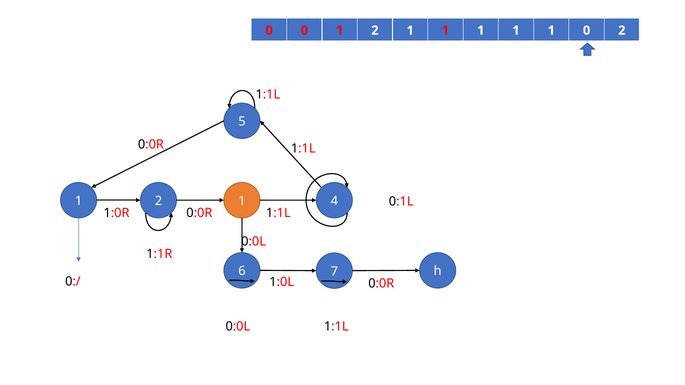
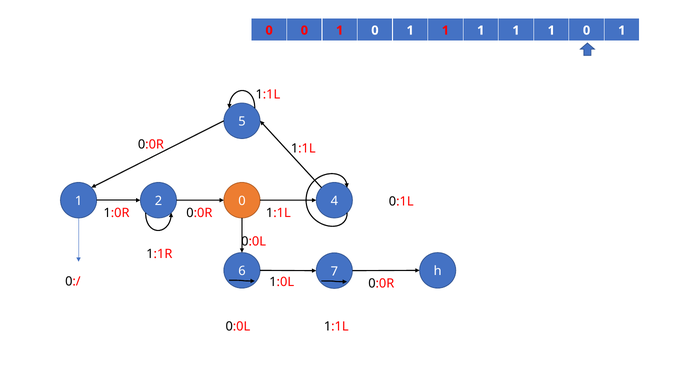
0 1 2: 2 -> 0 (375, 30)
1 1 0 2: 2 -> 1 (622, 30)
1: 1 -> 0 (242, 201)
